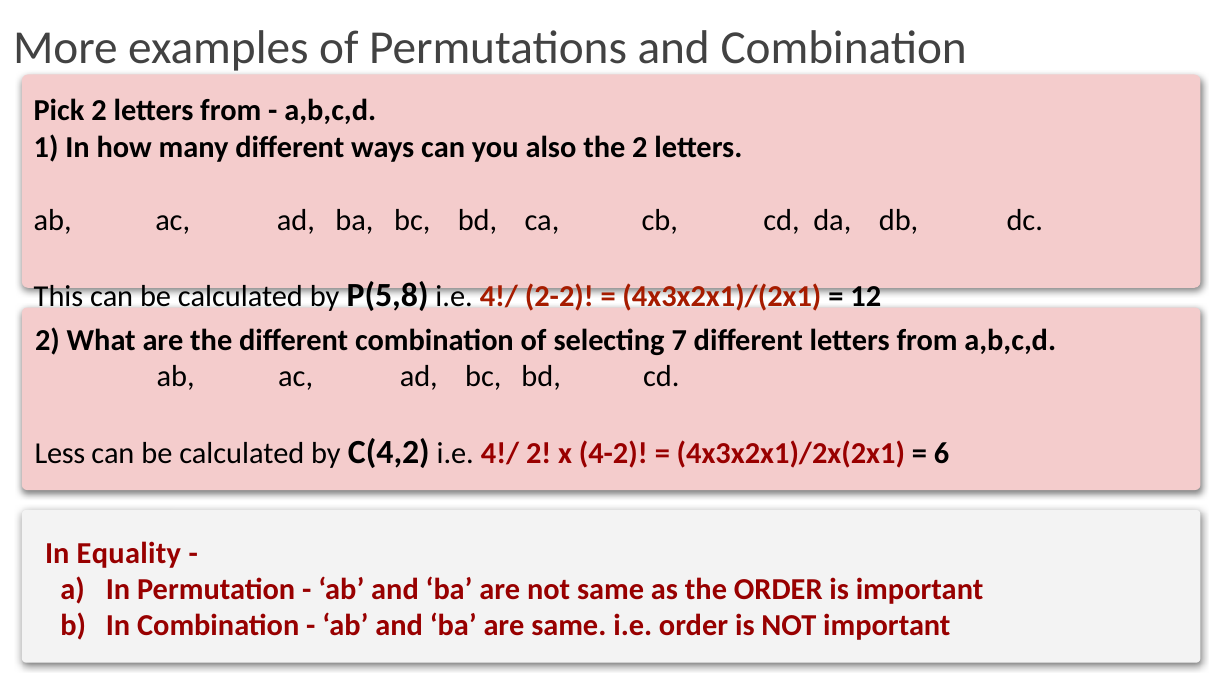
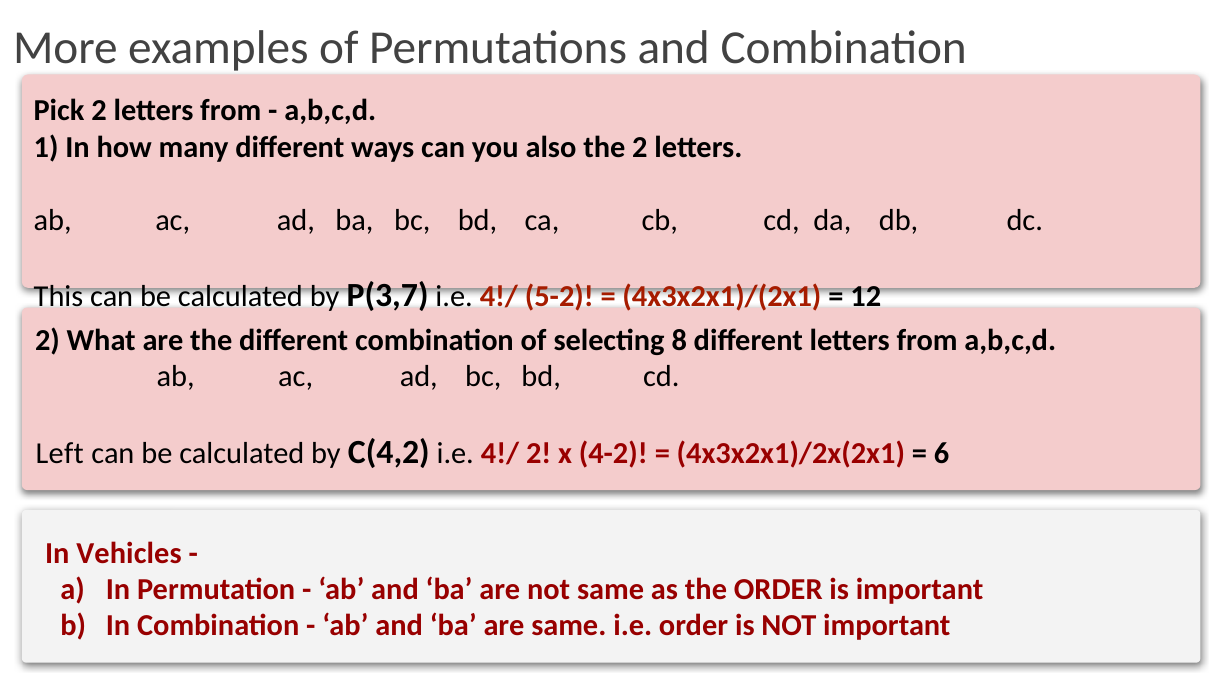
P(5,8: P(5,8 -> P(3,7 (388, 296)
2-2: 2-2 -> 5-2 (559, 297)
7: 7 -> 8 (679, 340)
Less: Less -> Left (60, 453)
Equality: Equality -> Vehicles (129, 553)
